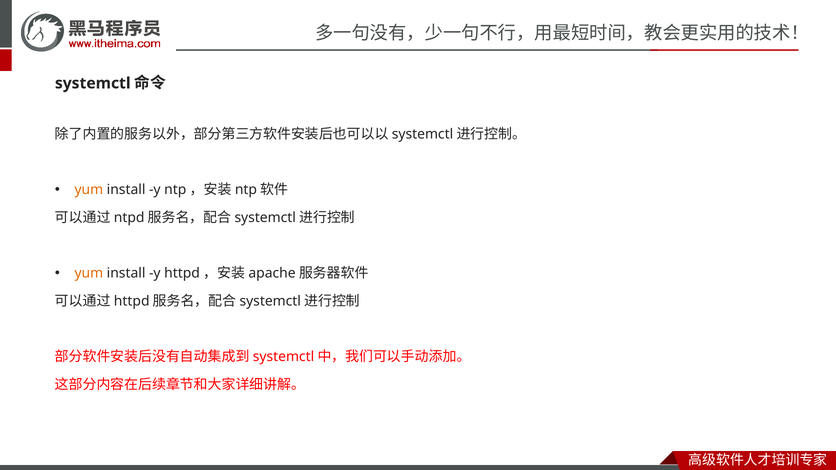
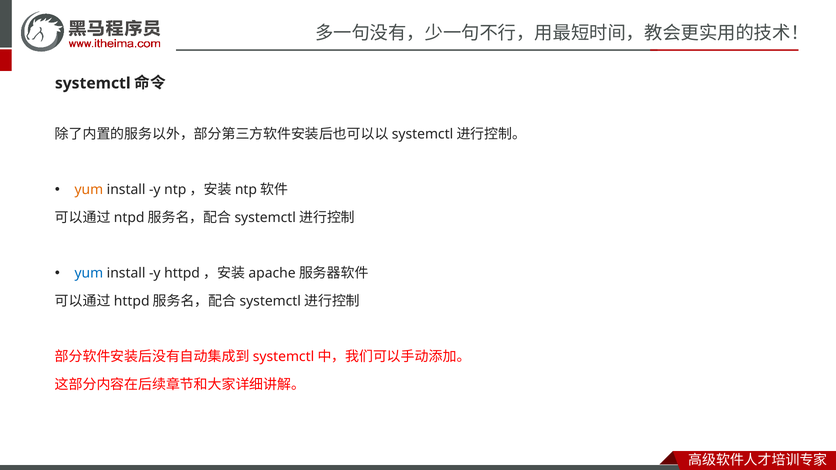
yum colour: orange -> blue (89, 274)
